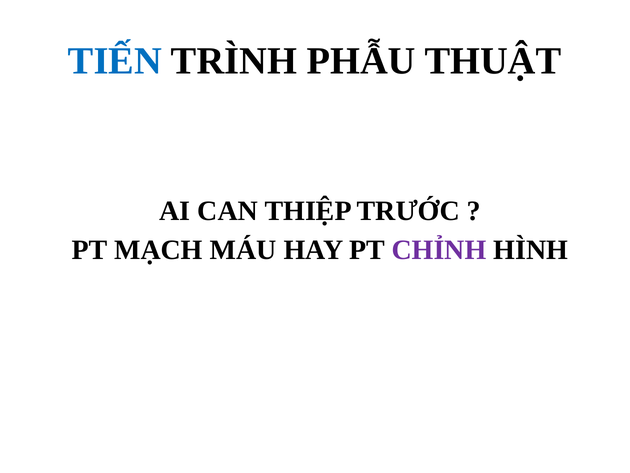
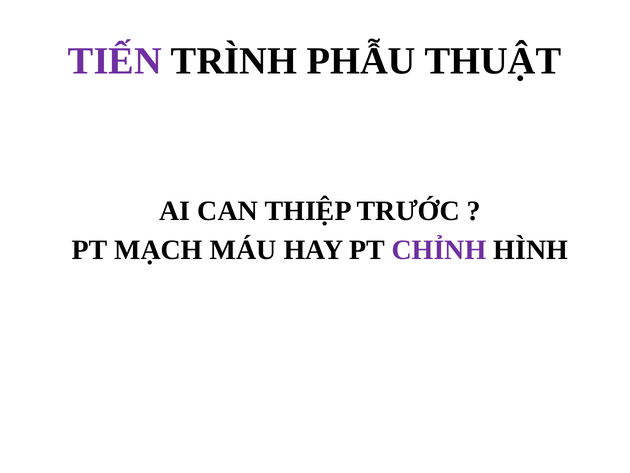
TIẾN colour: blue -> purple (115, 61)
